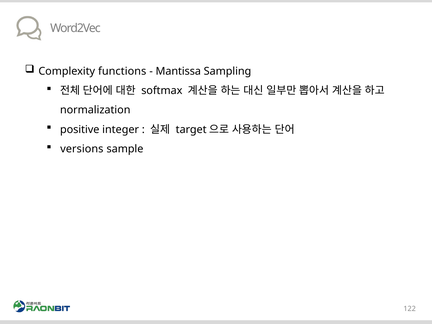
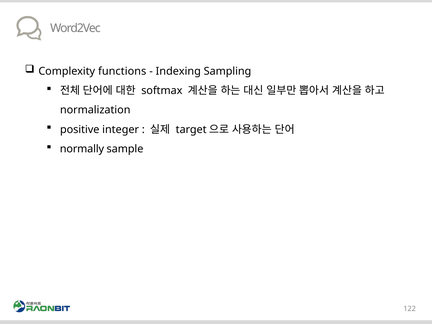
Mantissa: Mantissa -> Indexing (178, 71)
versions: versions -> normally (82, 149)
